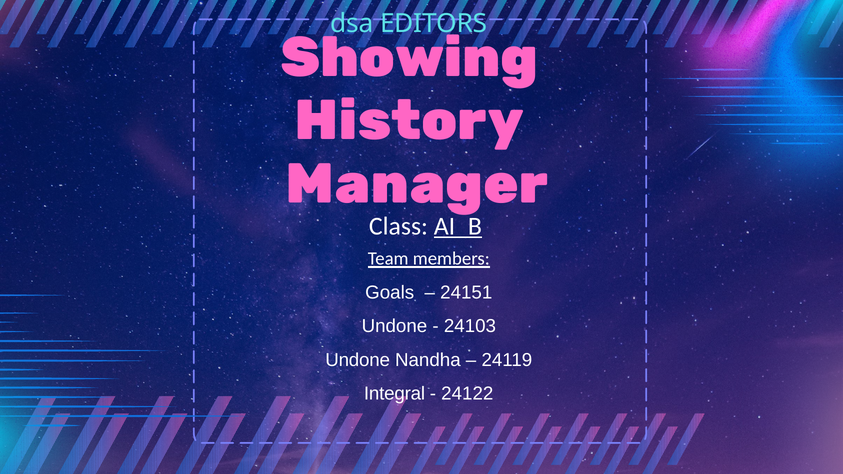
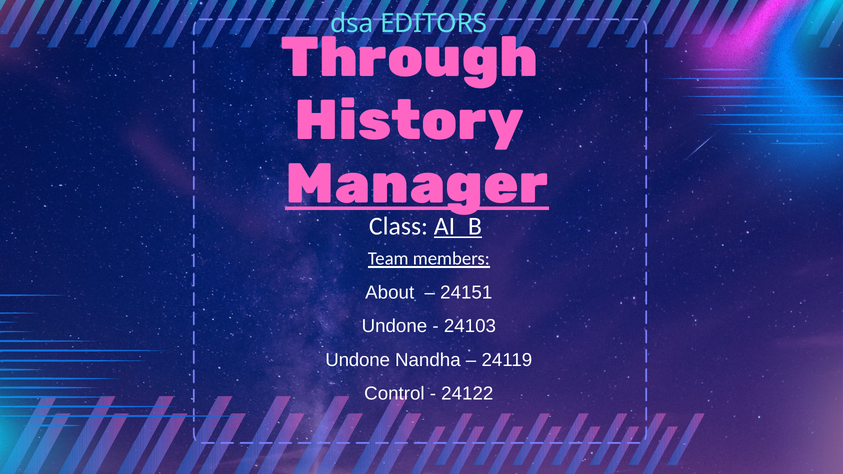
Showing: Showing -> Through (409, 58)
Manager underline: none -> present (417, 184)
Goals: Goals -> About (390, 293)
Integral: Integral -> Control (394, 394)
